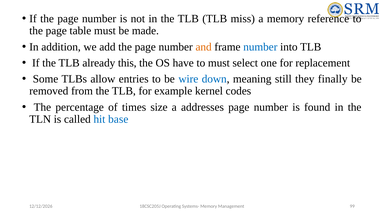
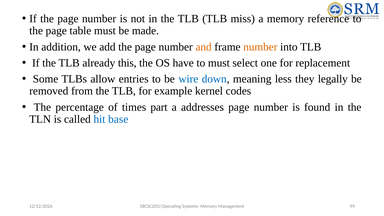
number colour: blue -> orange (260, 47)
still: still -> less (283, 79)
finally: finally -> legally (333, 79)
size: size -> part (159, 107)
